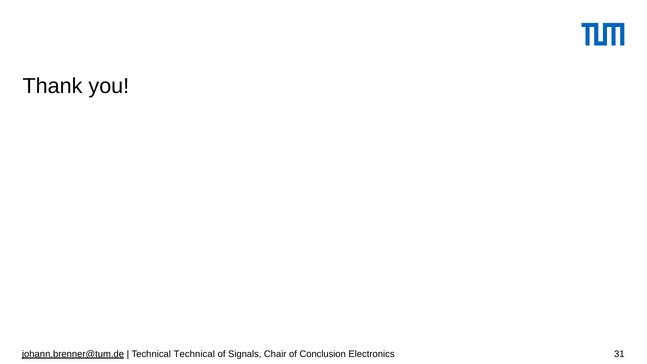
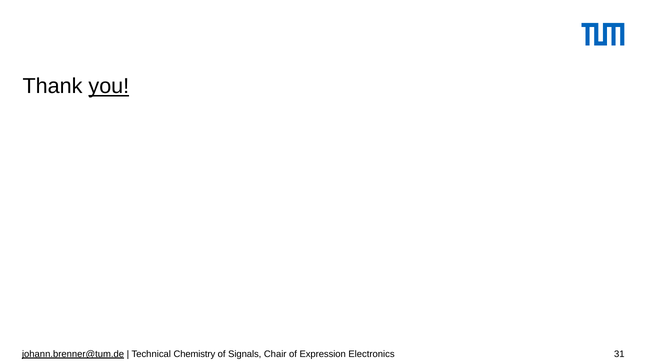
you underline: none -> present (109, 86)
Technical Technical: Technical -> Chemistry (194, 354)
Conclusion: Conclusion -> Expression (323, 354)
